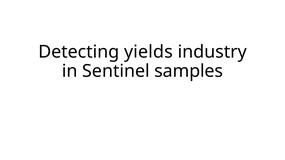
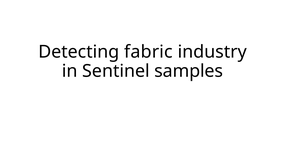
yields: yields -> fabric (148, 52)
